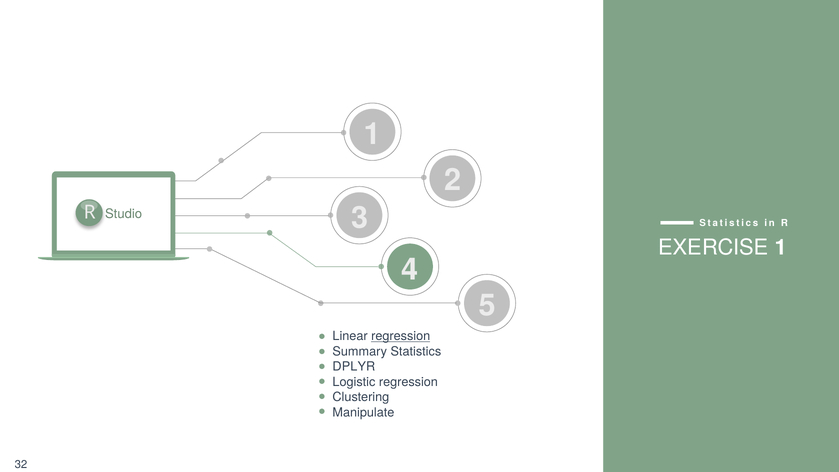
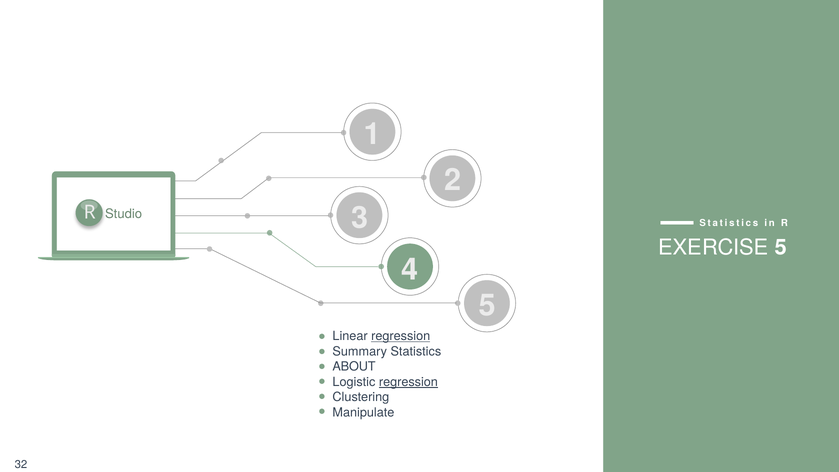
EXERCISE 1: 1 -> 5 (781, 248)
DPLYR: DPLYR -> ABOUT (354, 367)
regression underline: none -> present (408, 382)
